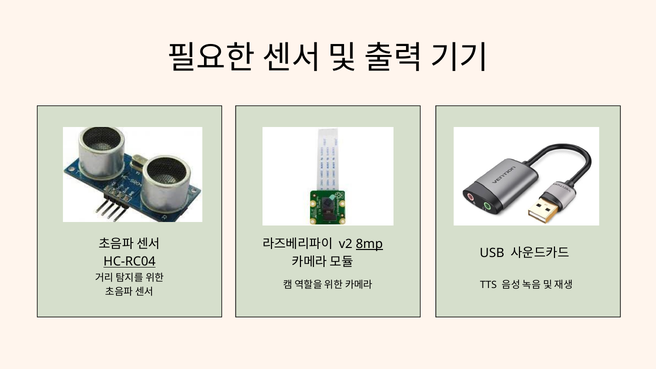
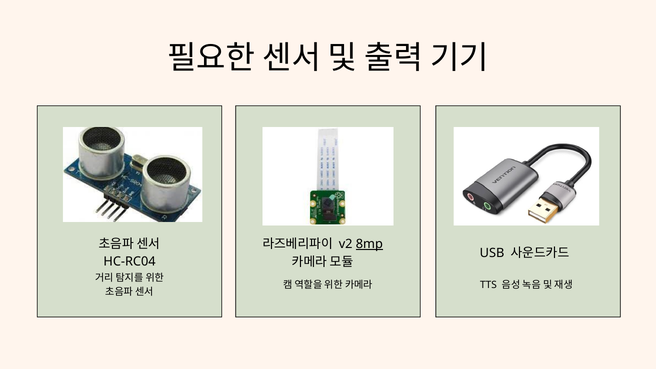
HC-RC04 underline: present -> none (130, 262)
